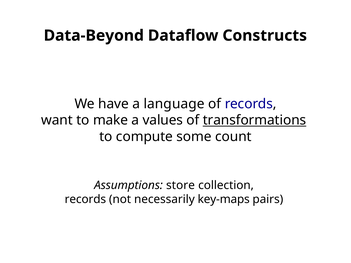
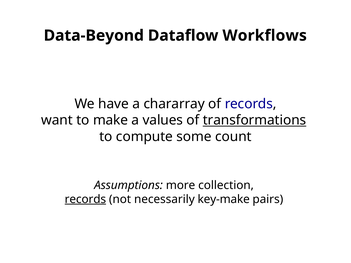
Constructs: Constructs -> Workflows (265, 36)
language: language -> chararray (174, 104)
store: store -> more (181, 185)
records underline: none -> present (85, 199)
key-maps: key-maps -> key-make (224, 199)
